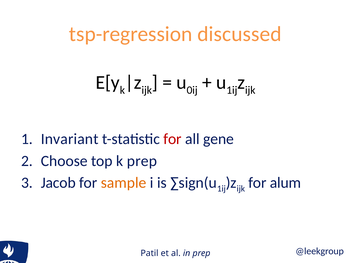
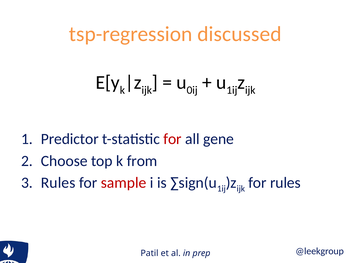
Invariant: Invariant -> Predictor (70, 139)
k prep: prep -> from (142, 161)
Jacob: Jacob -> Rules (58, 183)
sample colour: orange -> red (124, 183)
for alum: alum -> rules (285, 183)
